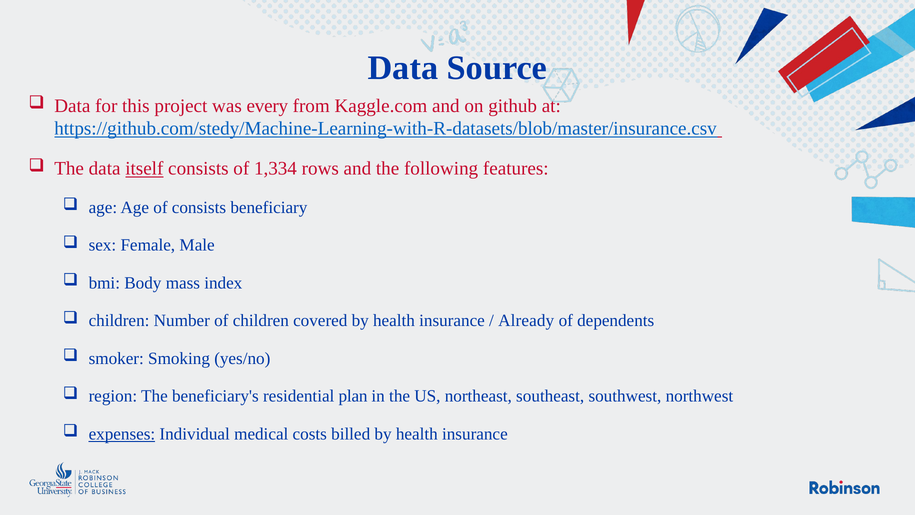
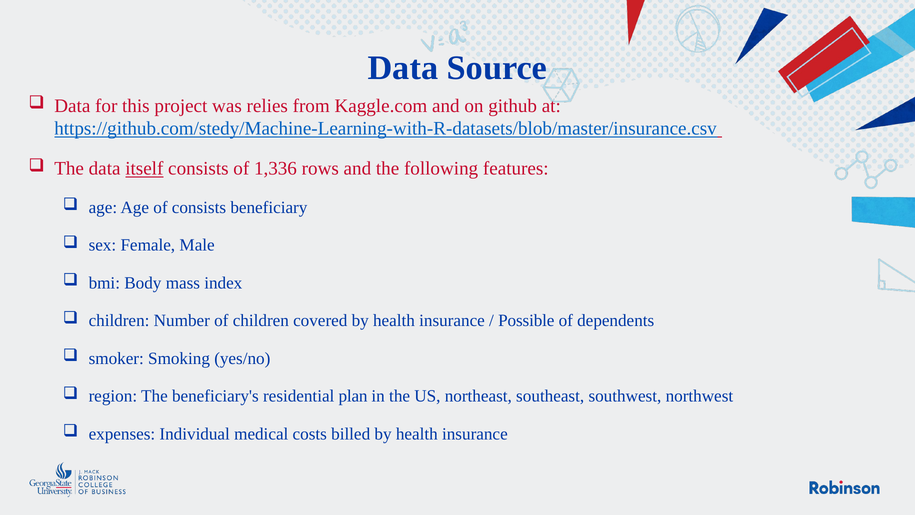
every: every -> relies (267, 106)
1,334: 1,334 -> 1,336 (275, 169)
Already: Already -> Possible (526, 321)
expenses underline: present -> none (122, 434)
